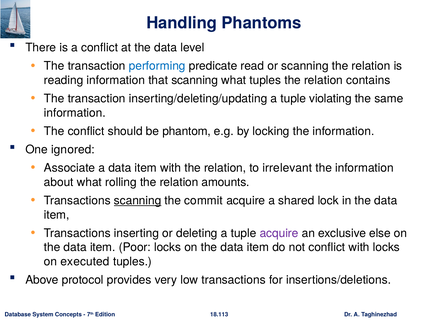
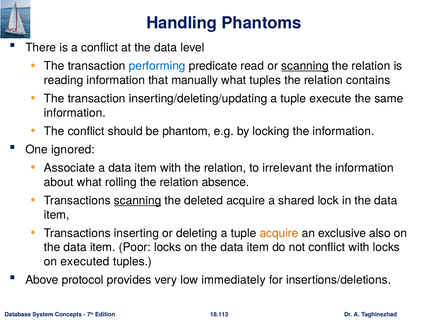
scanning underline: none -> present (305, 66)
that scanning: scanning -> manually (195, 80)
violating: violating -> execute (330, 98)
amounts: amounts -> absence (226, 182)
commit: commit -> deleted (204, 200)
acquire colour: purple -> orange (279, 233)
else: else -> also (380, 233)
low transactions: transactions -> immediately (234, 280)
